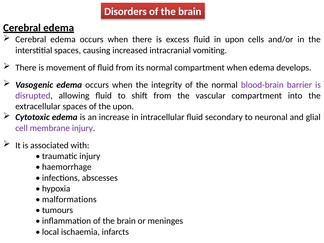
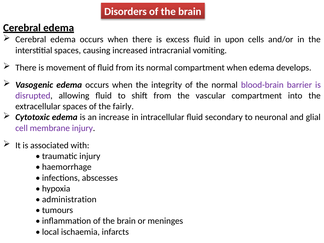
the upon: upon -> fairly (123, 106)
malformations: malformations -> administration (69, 199)
